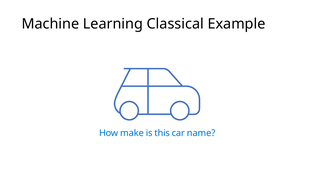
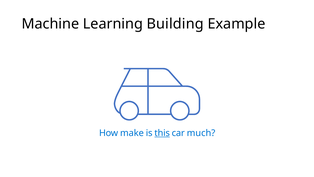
Classical: Classical -> Building (175, 24)
this underline: none -> present (162, 133)
name: name -> much (201, 133)
